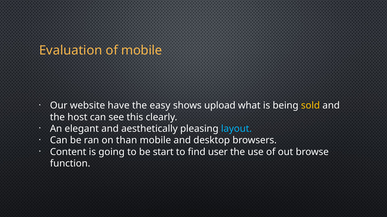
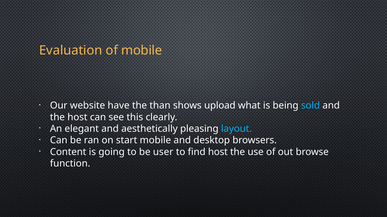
easy: easy -> than (160, 106)
sold colour: yellow -> light blue (310, 106)
than: than -> start (127, 141)
start: start -> user (163, 152)
find user: user -> host (218, 152)
